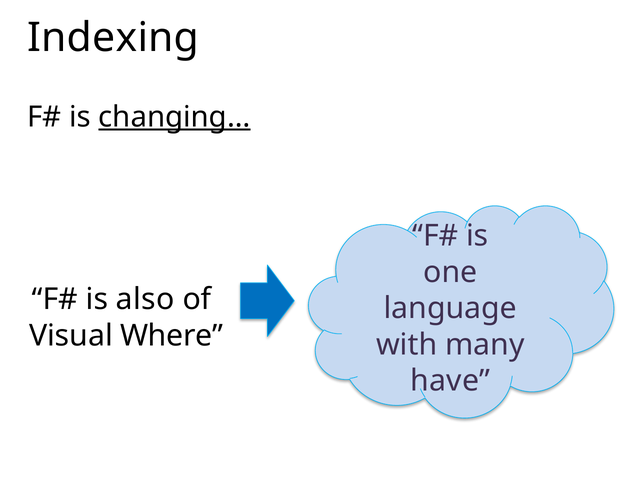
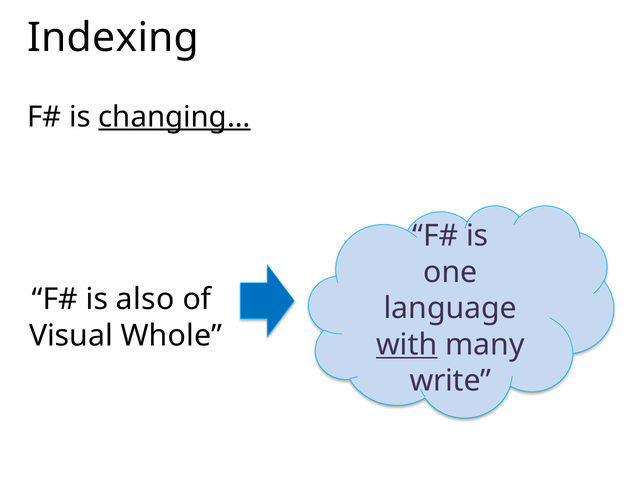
Where: Where -> Whole (171, 336)
with underline: none -> present (407, 345)
have: have -> write (451, 382)
